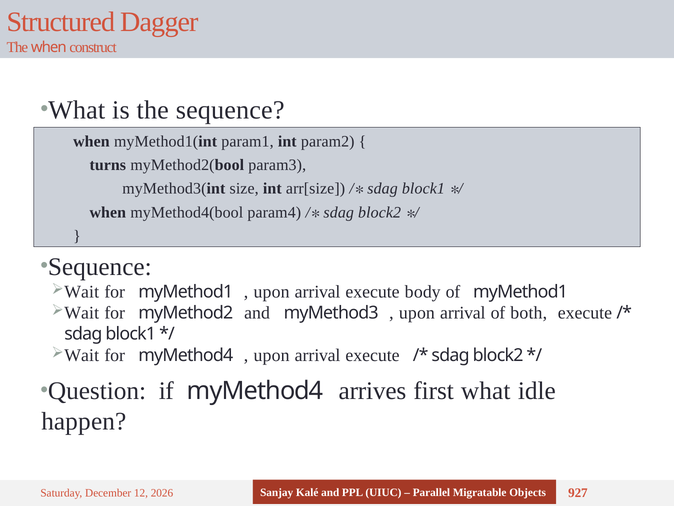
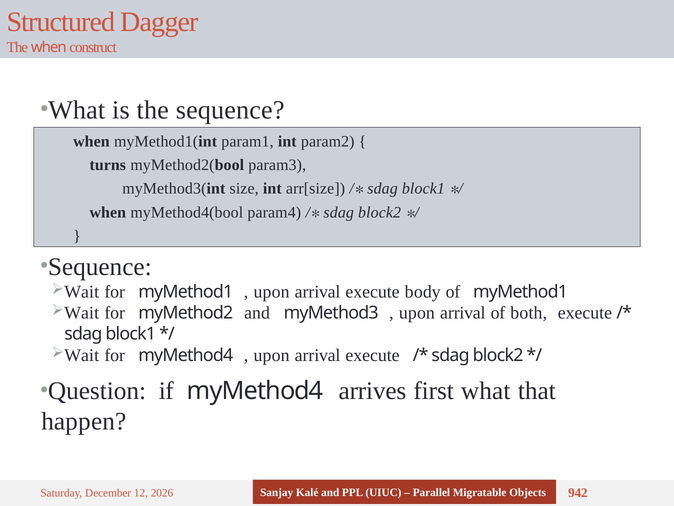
idle: idle -> that (537, 391)
927: 927 -> 942 (578, 493)
